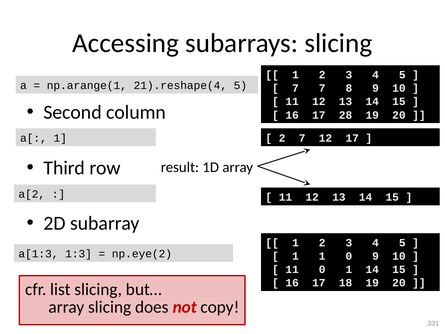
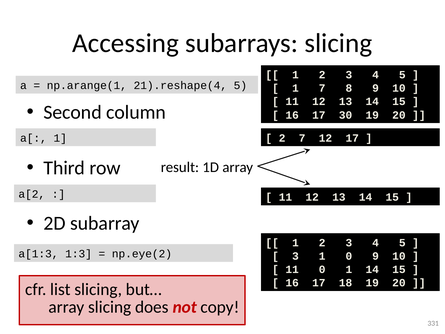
7: 7 -> 1 (295, 88)
28: 28 -> 30 (346, 115)
1: 1 -> 3 (295, 256)
